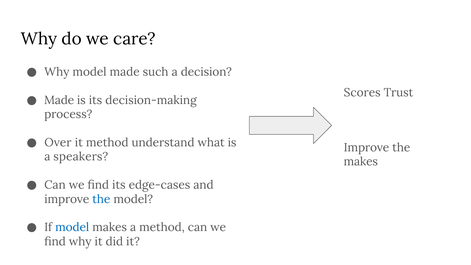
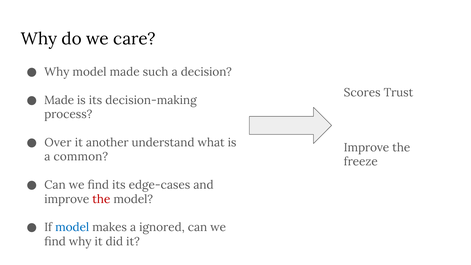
it method: method -> another (107, 143)
speakers: speakers -> common (81, 157)
makes: makes -> freeze (361, 162)
the colour: blue -> red (101, 199)
a method: method -> ignored (162, 227)
